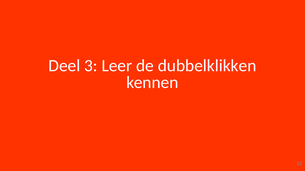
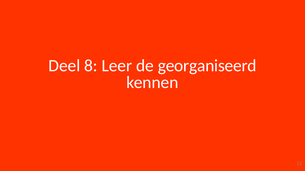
3: 3 -> 8 (91, 66)
dubbelklikken: dubbelklikken -> georganiseerd (207, 66)
